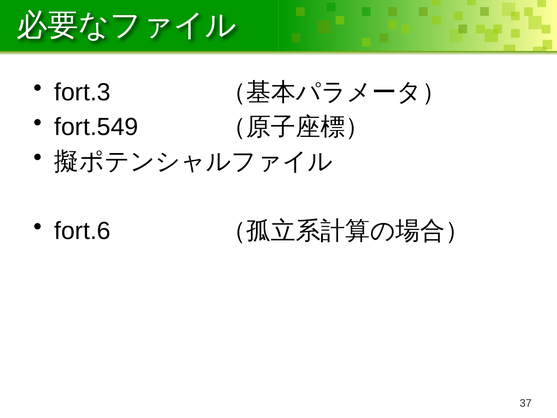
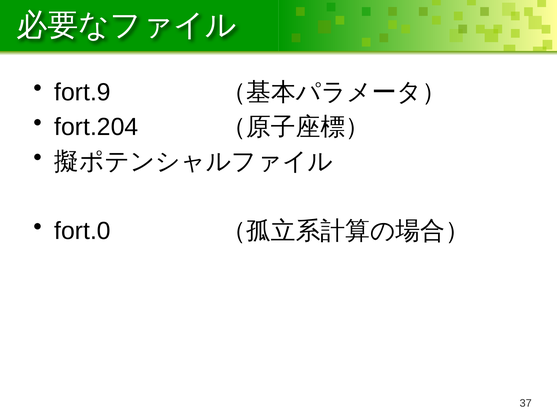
fort.3: fort.3 -> fort.9 (82, 92)
fort.549: fort.549 -> fort.204 (96, 127)
fort.6: fort.6 -> fort.0 (82, 231)
